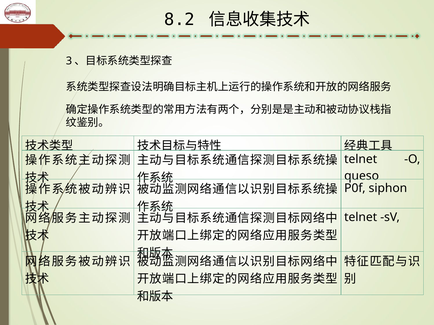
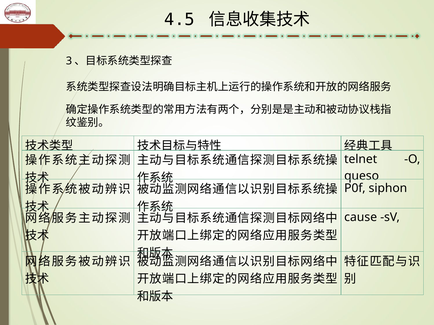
8.2: 8.2 -> 4.5 (180, 20)
telnet: telnet -> cause (361, 217)
